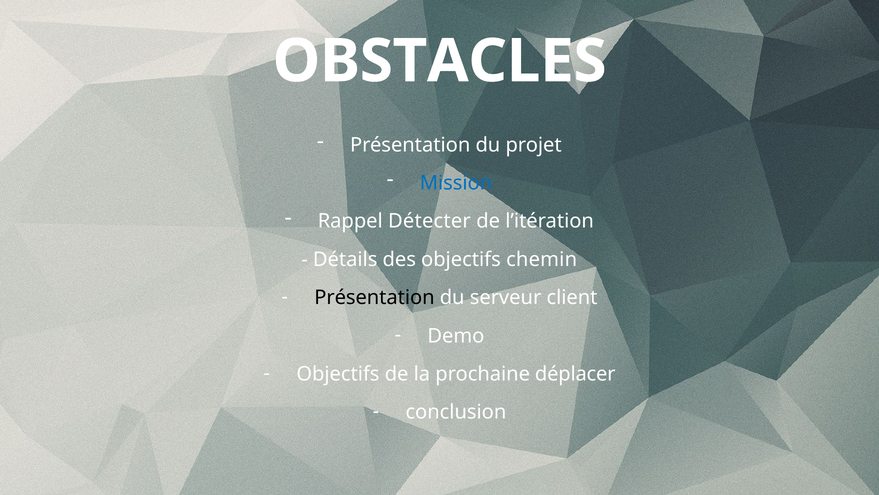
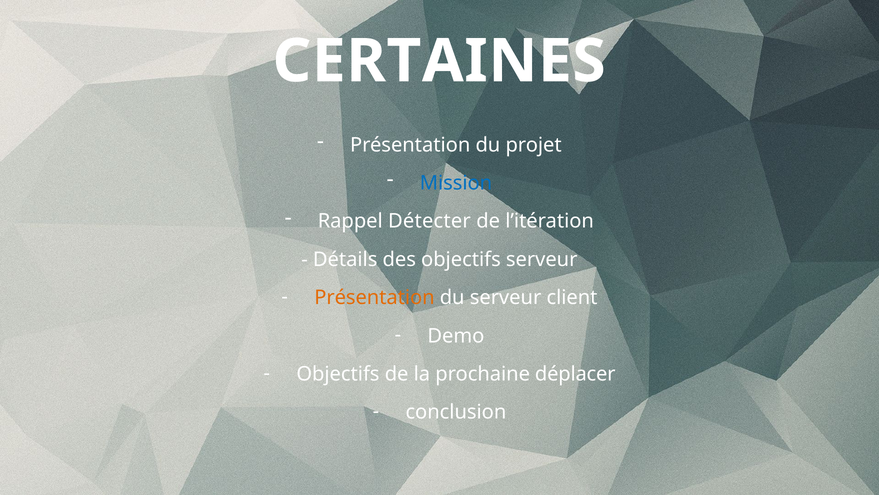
OBSTACLES: OBSTACLES -> CERTAINES (439, 61)
objectifs chemin: chemin -> serveur (542, 259)
Présentation colour: black -> orange (374, 297)
